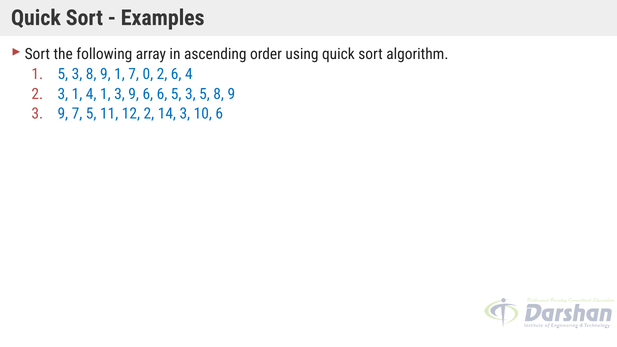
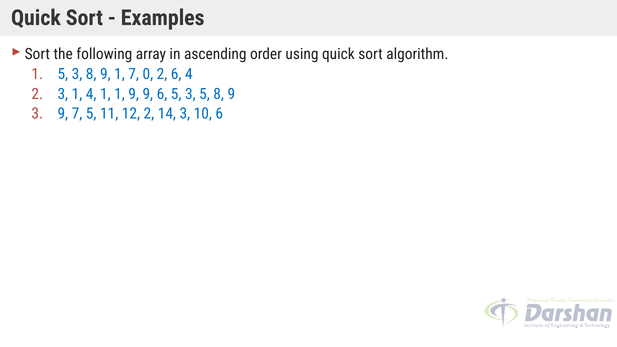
1 3: 3 -> 1 (120, 94)
9 6: 6 -> 9 (148, 94)
